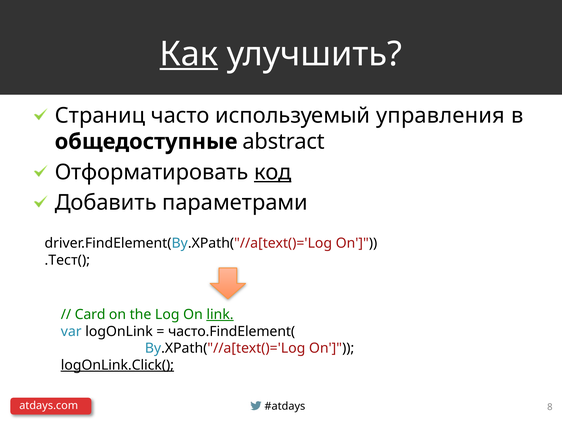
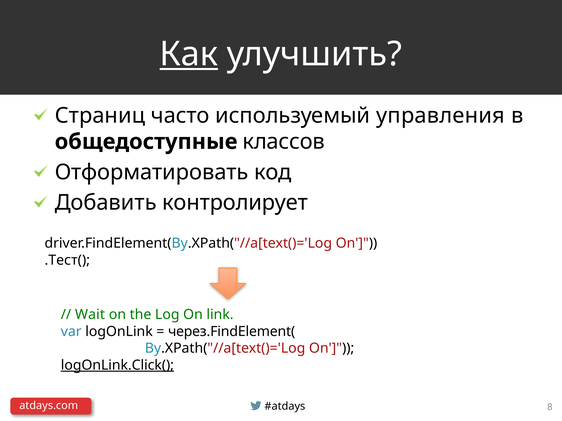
abstract: abstract -> классов (284, 142)
код underline: present -> none (273, 172)
параметрами: параметрами -> контролирует (235, 203)
Card: Card -> Wait (90, 315)
link underline: present -> none (220, 315)
часто.FindElement(: часто.FindElement( -> через.FindElement( (232, 332)
